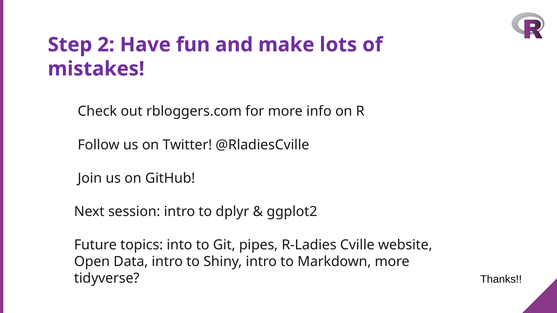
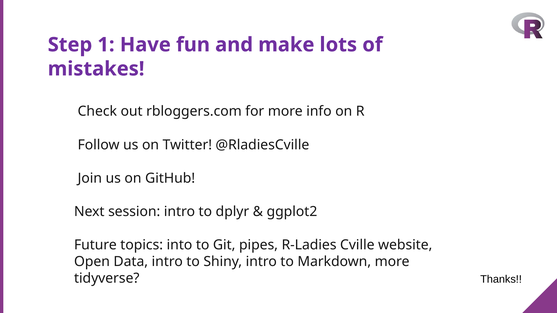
2: 2 -> 1 (106, 45)
